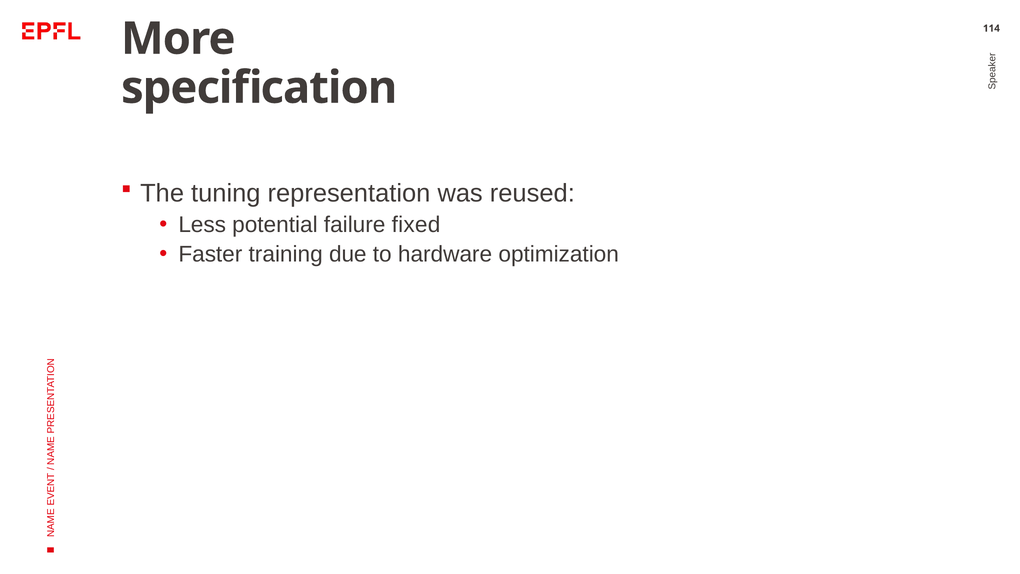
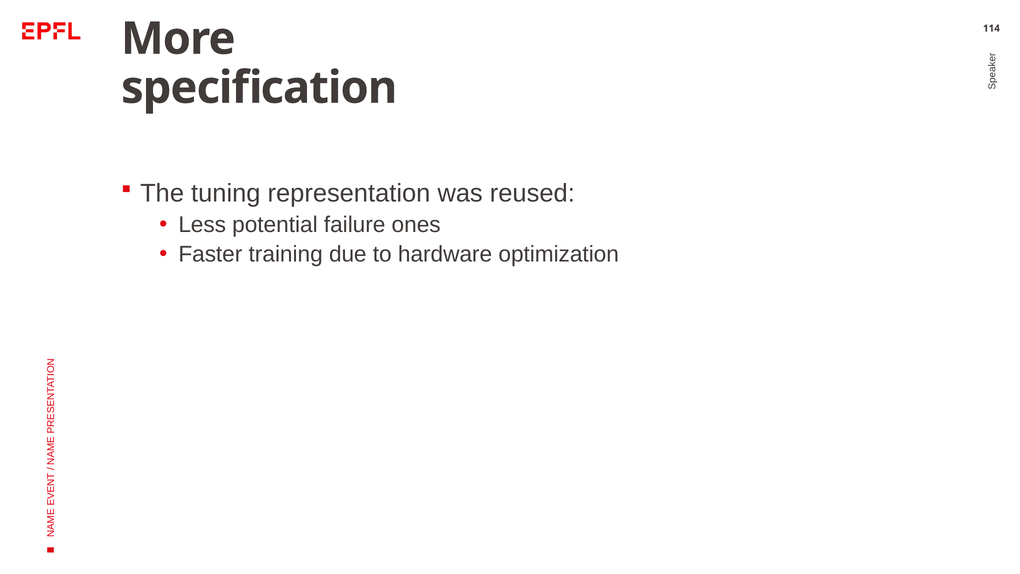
fixed: fixed -> ones (416, 224)
